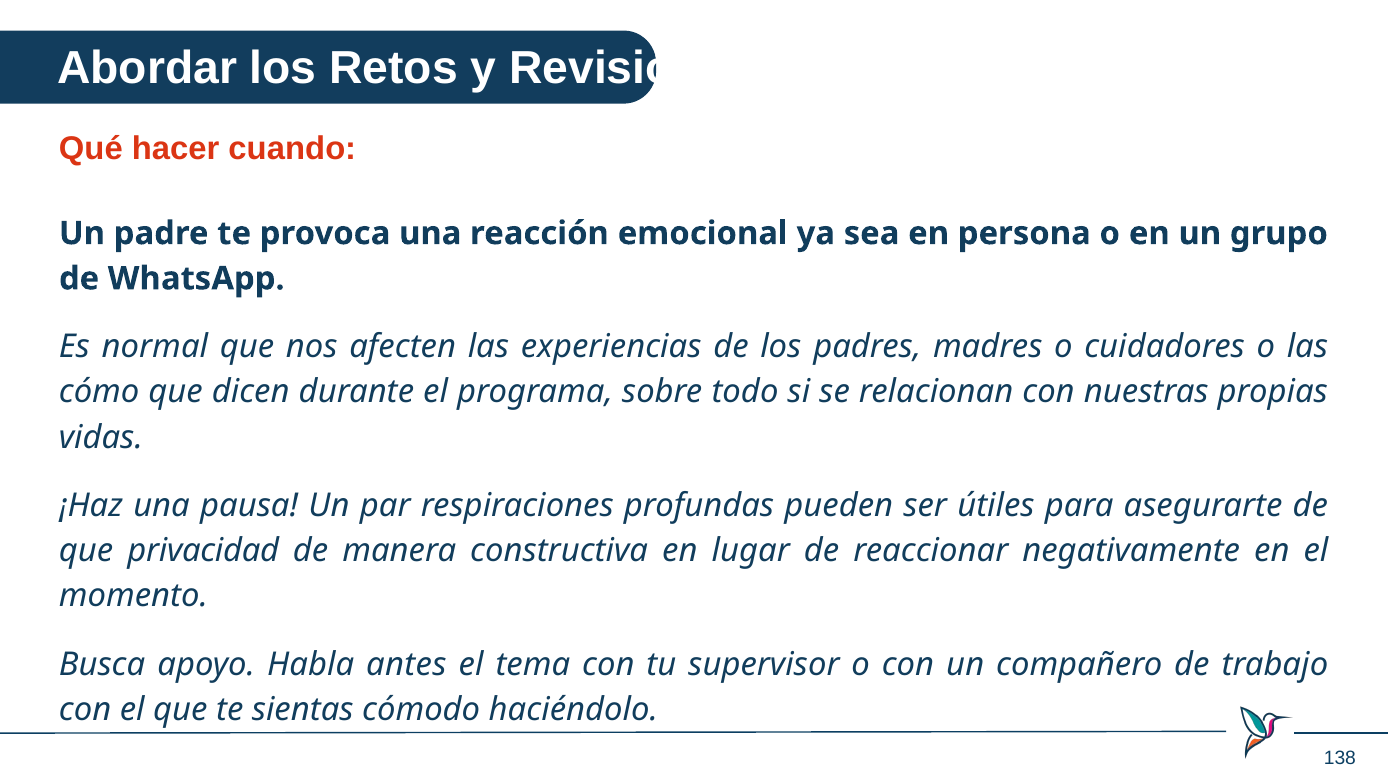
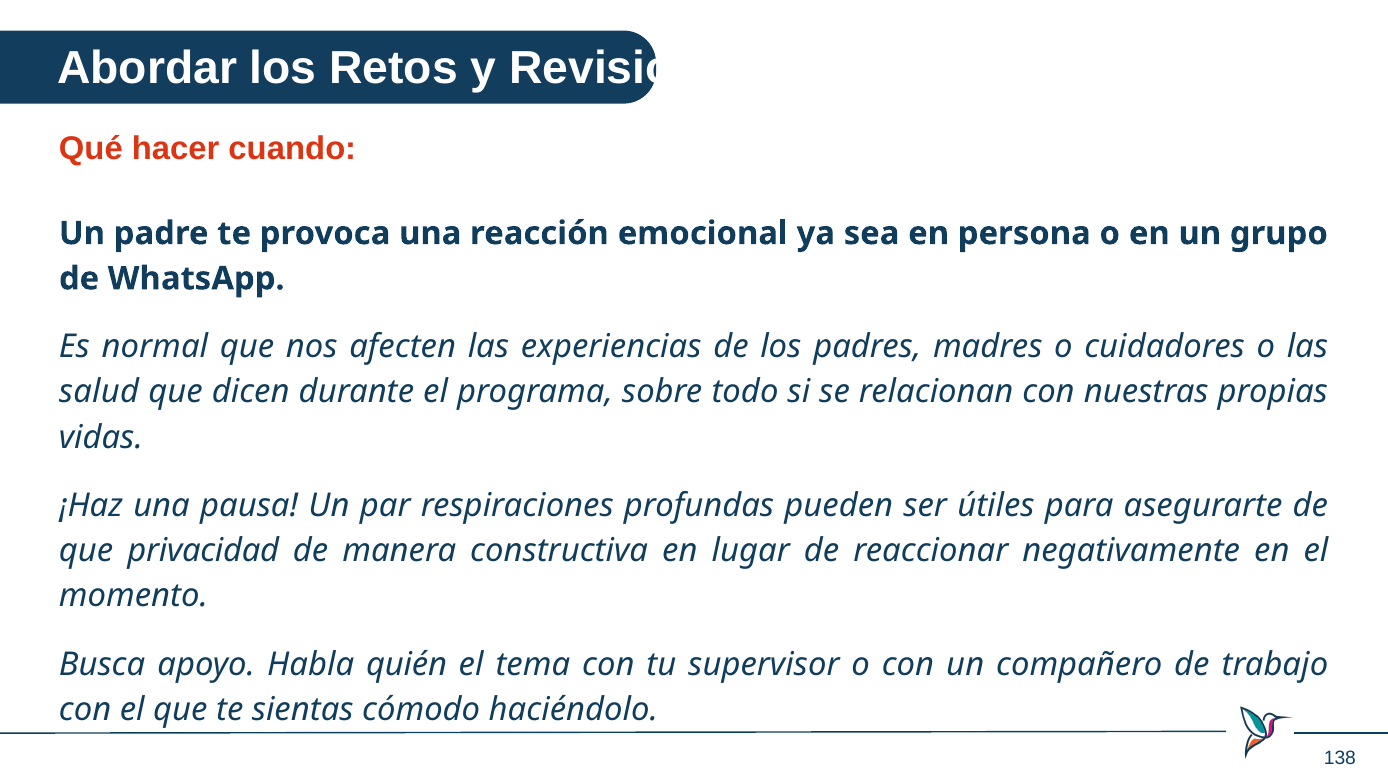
cómo: cómo -> salud (99, 392)
antes: antes -> quién (407, 664)
